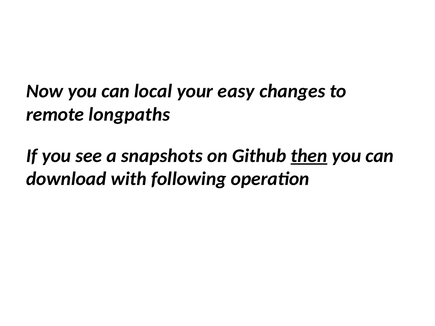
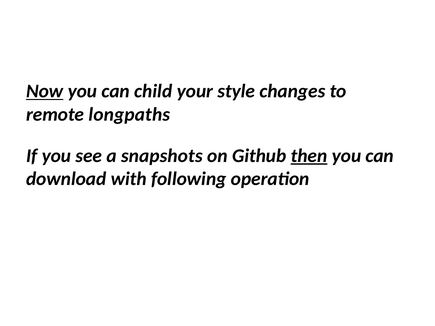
Now underline: none -> present (45, 91)
local: local -> child (153, 91)
easy: easy -> style (236, 91)
